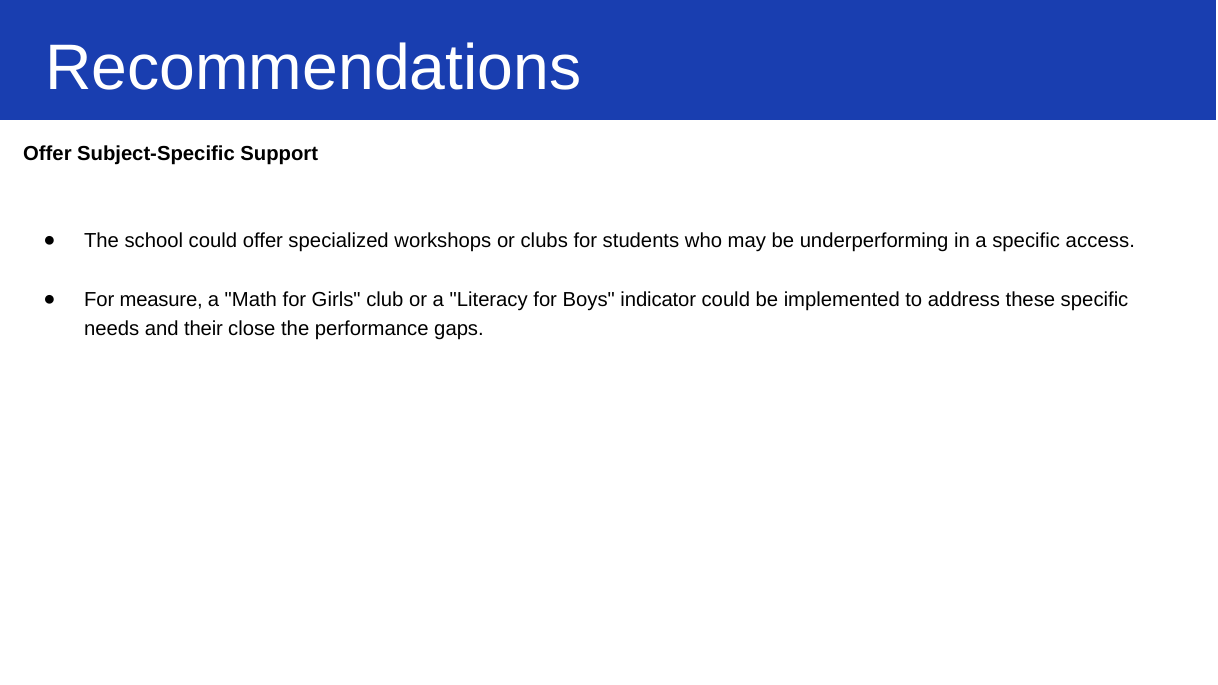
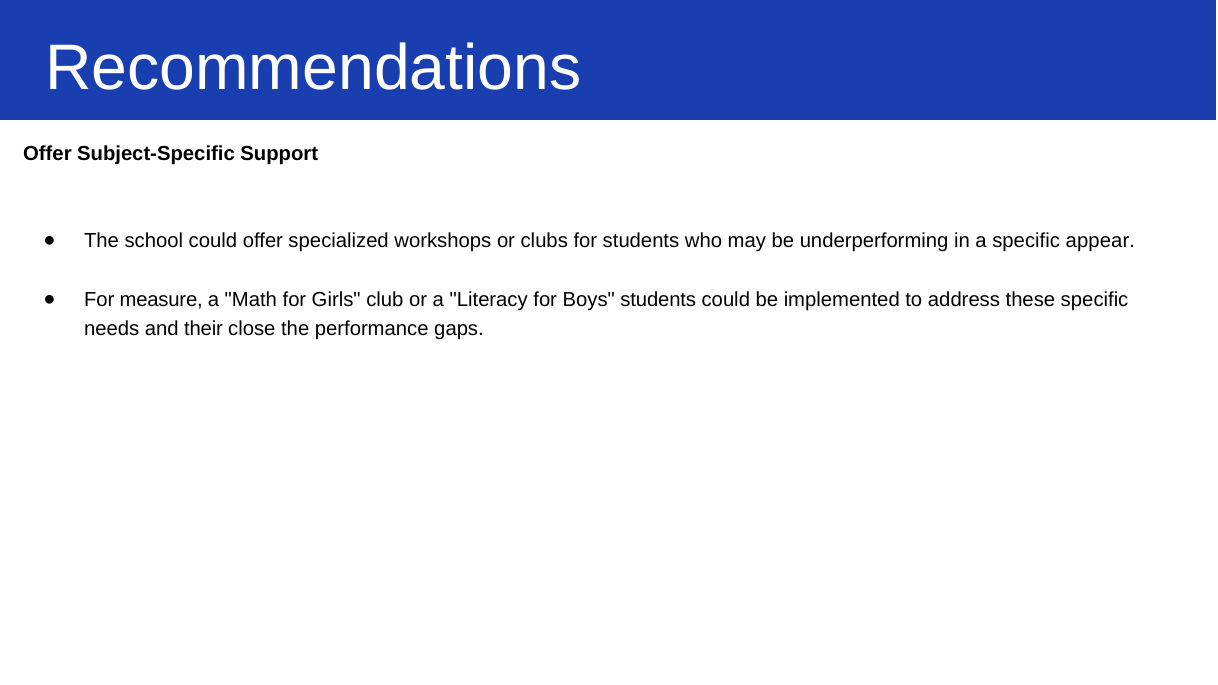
access: access -> appear (1100, 241)
Boys indicator: indicator -> students (658, 300)
